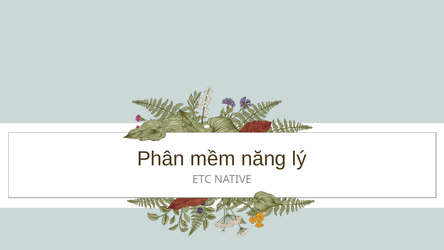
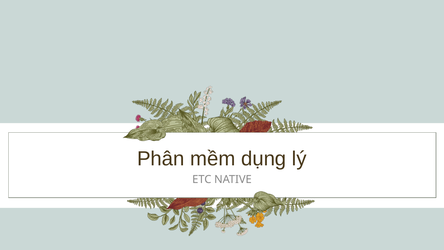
năng: năng -> dụng (264, 159)
